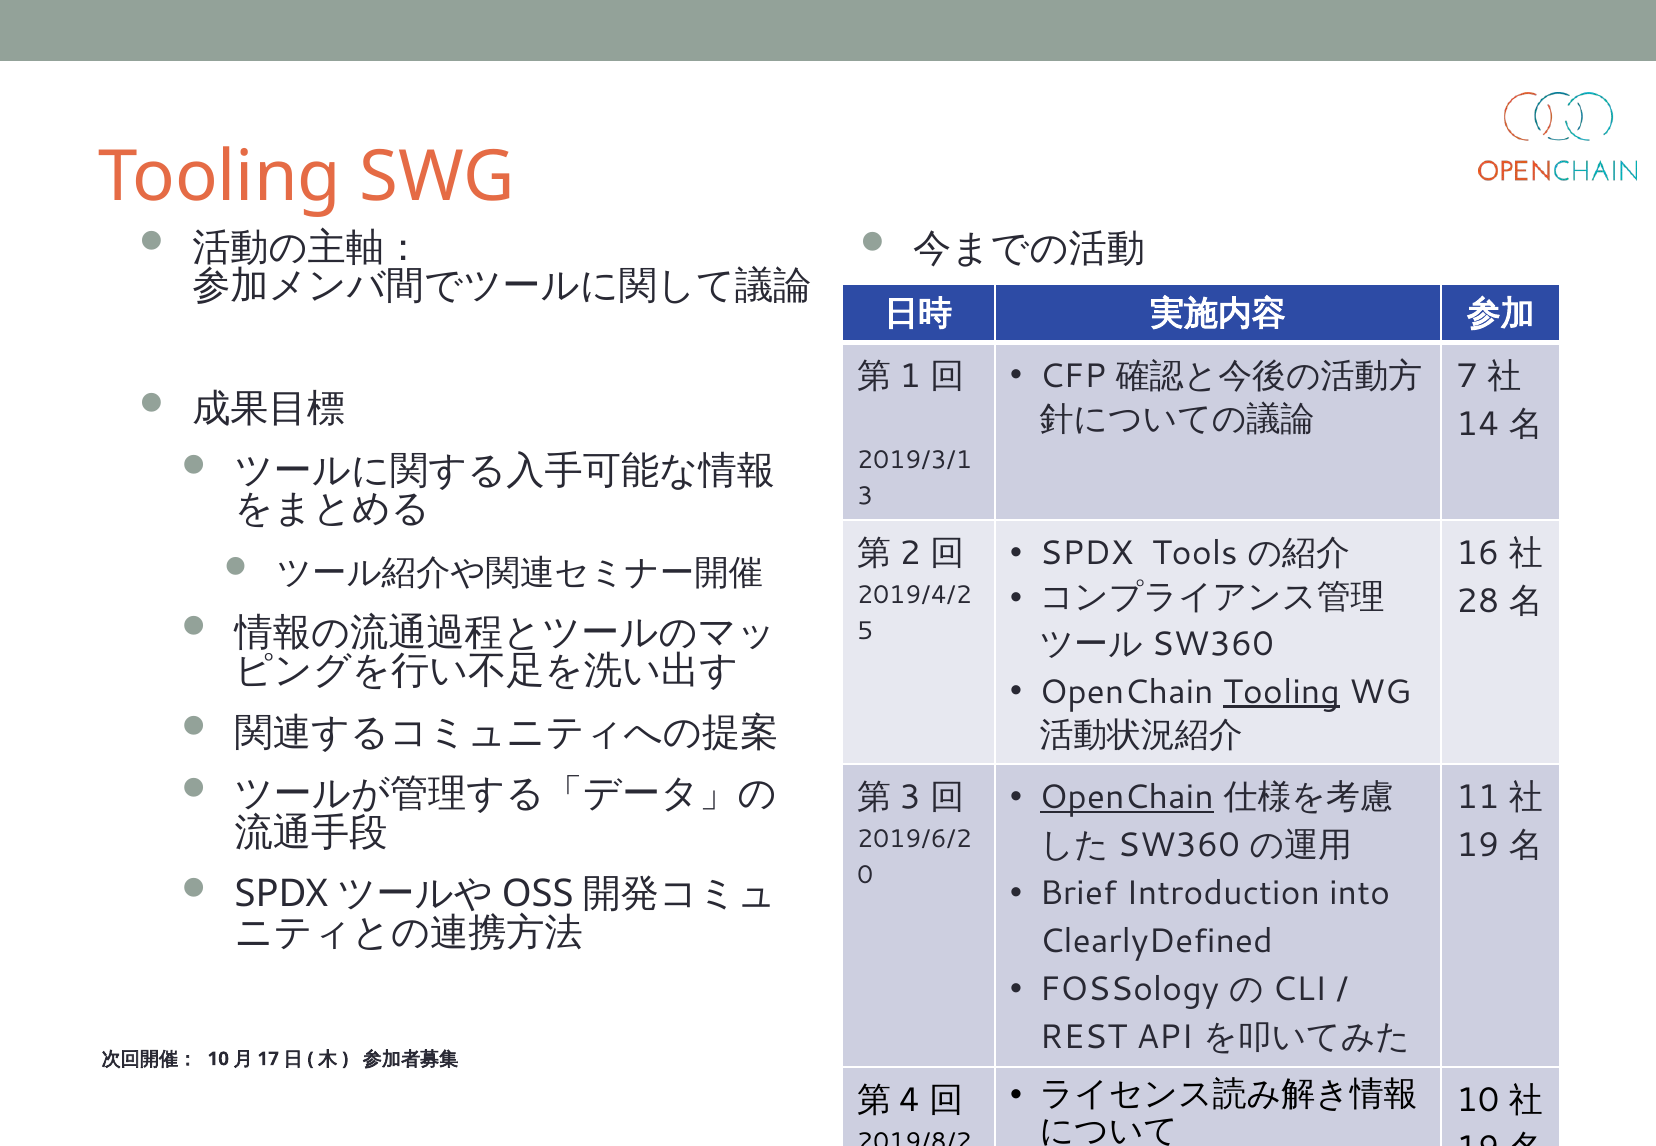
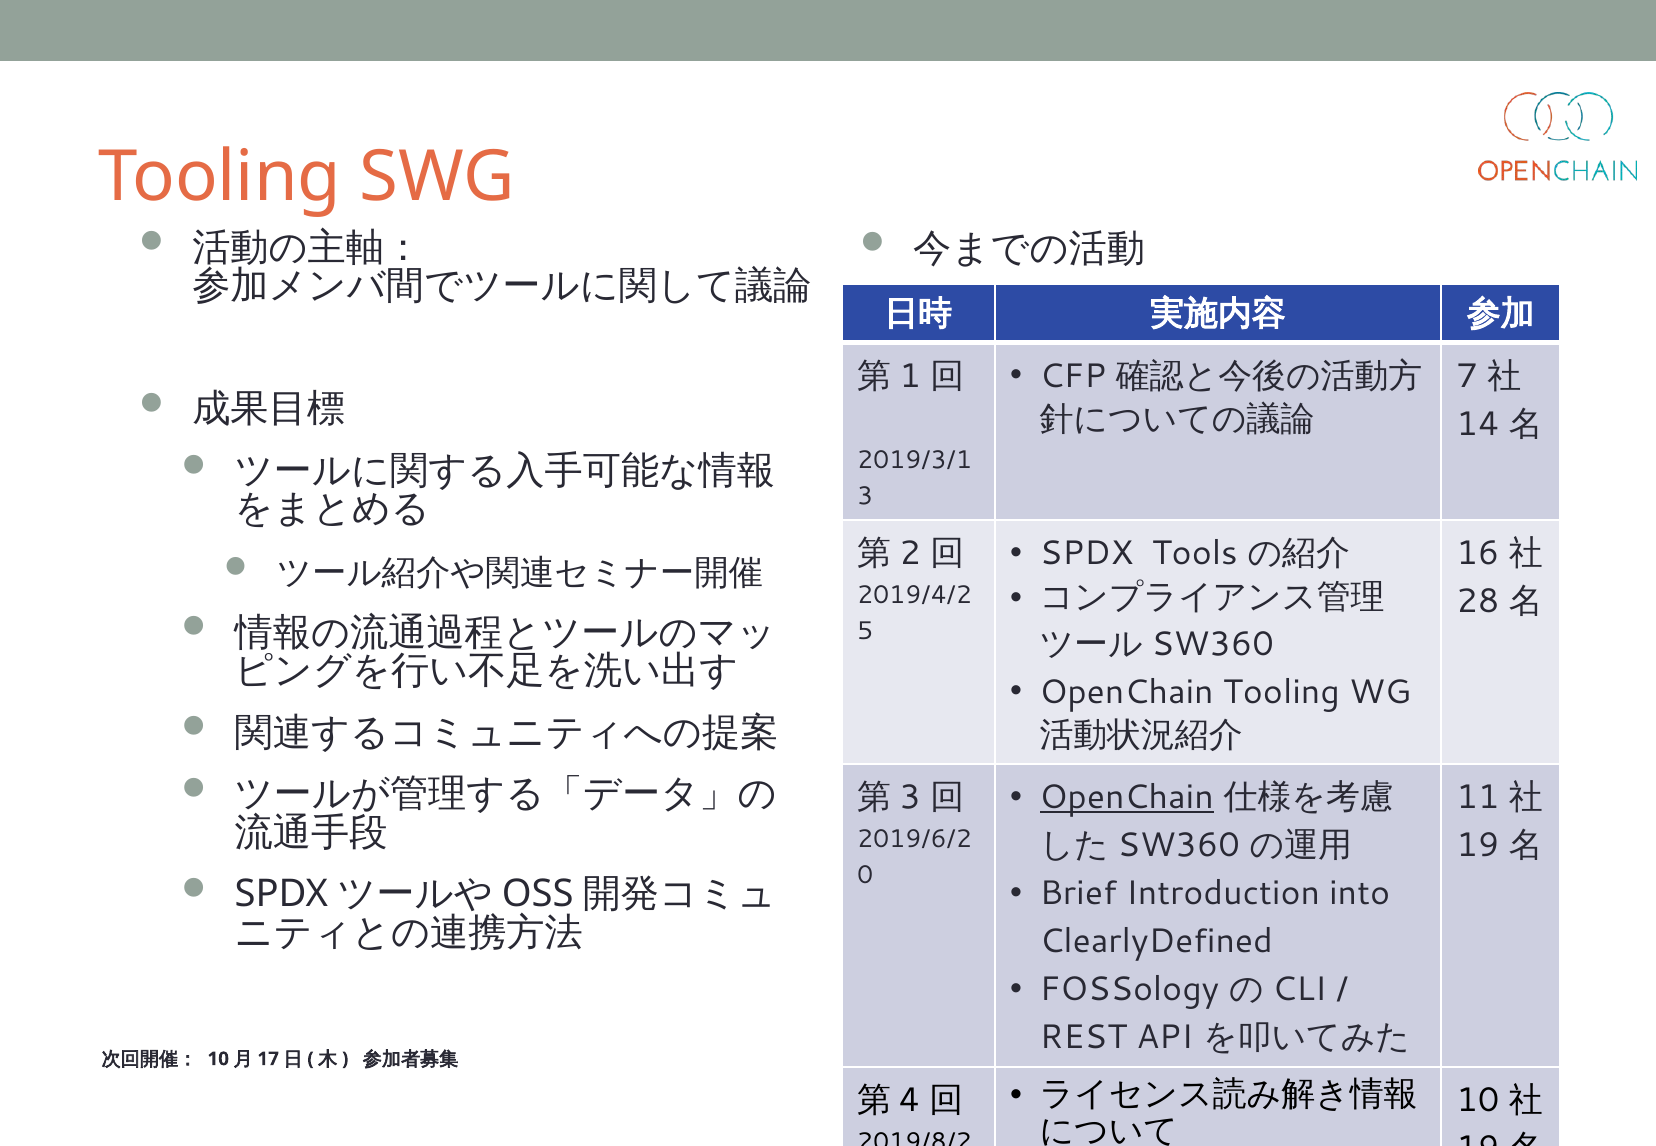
Tooling underline: present -> none (1281, 692)
